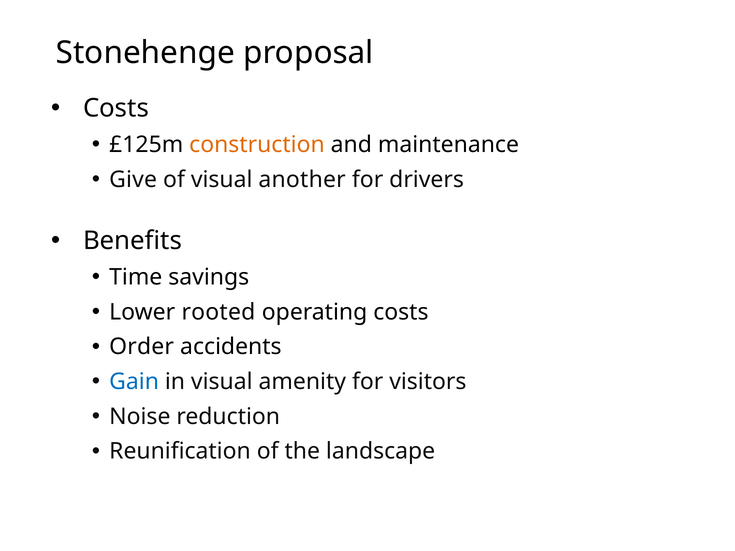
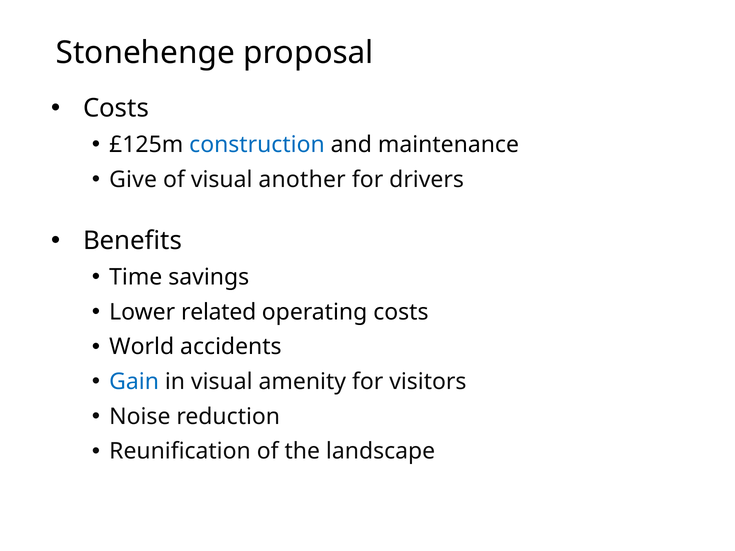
construction colour: orange -> blue (257, 145)
rooted: rooted -> related (219, 312)
Order: Order -> World (142, 347)
